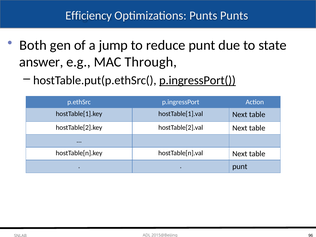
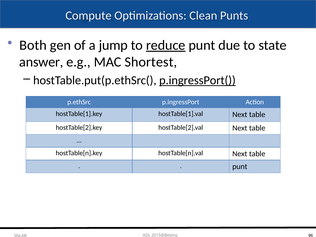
Efficiency: Efficiency -> Compute (89, 16)
Optimizations Punts: Punts -> Clean (203, 16)
reduce underline: none -> present (166, 45)
Through: Through -> Shortest (151, 62)
